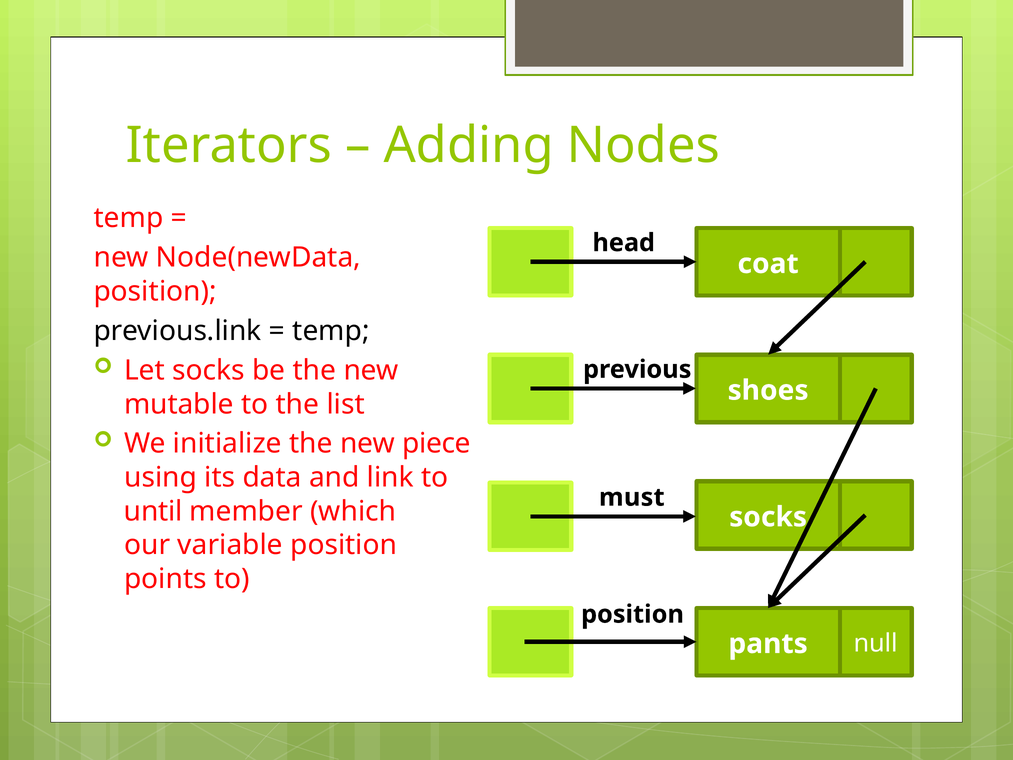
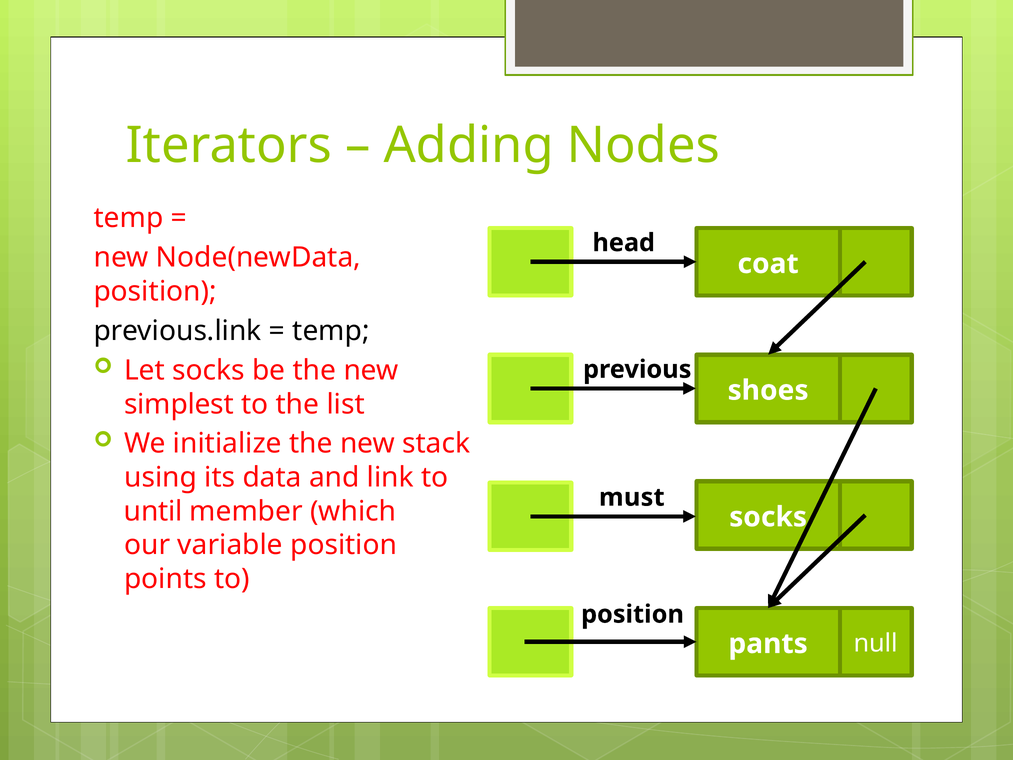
mutable: mutable -> simplest (179, 404)
piece: piece -> stack (436, 444)
